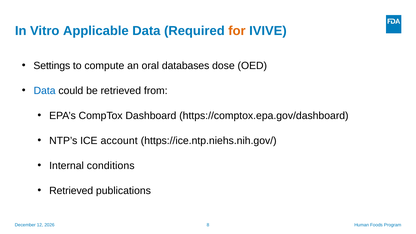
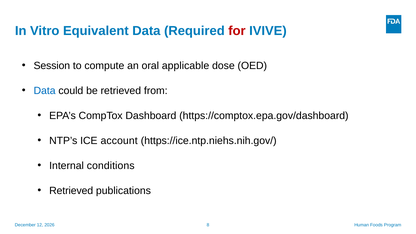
Applicable: Applicable -> Equivalent (96, 31)
for colour: orange -> red (237, 31)
Settings: Settings -> Session (52, 66)
databases: databases -> applicable (186, 66)
